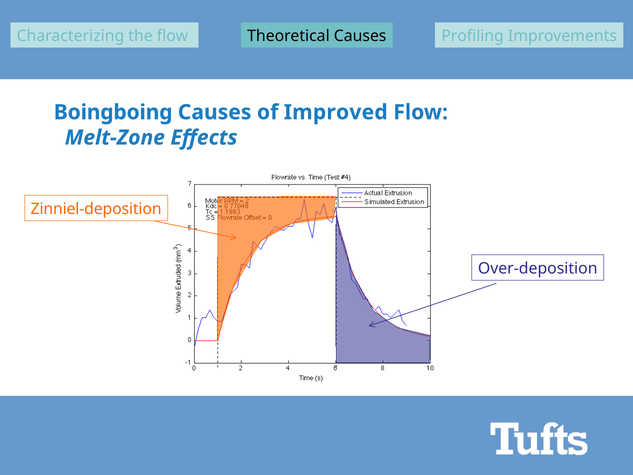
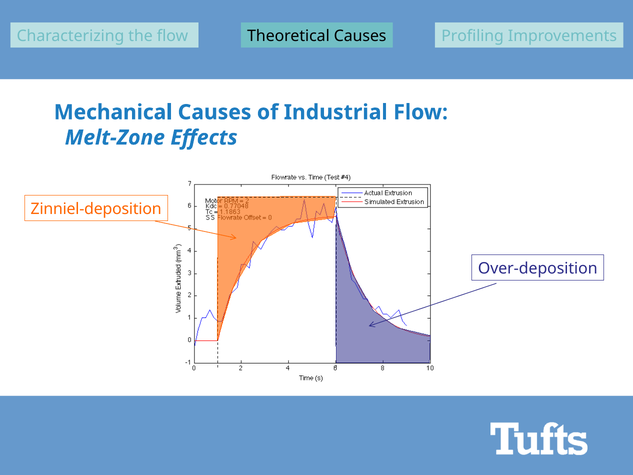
Boingboing: Boingboing -> Mechanical (113, 112)
Improved: Improved -> Industrial (336, 112)
